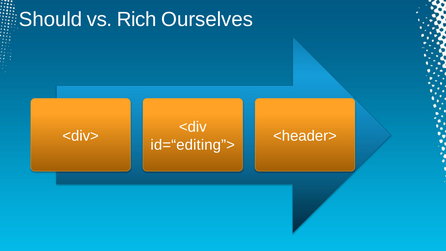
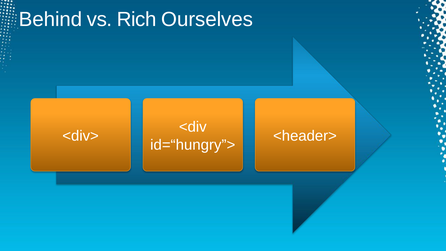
Should: Should -> Behind (51, 19)
id=“editing”>: id=“editing”> -> id=“hungry”> (193, 145)
